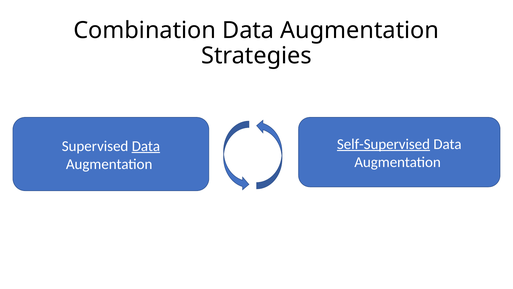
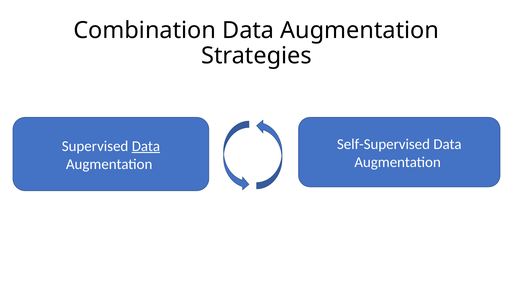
Self-Supervised underline: present -> none (383, 144)
